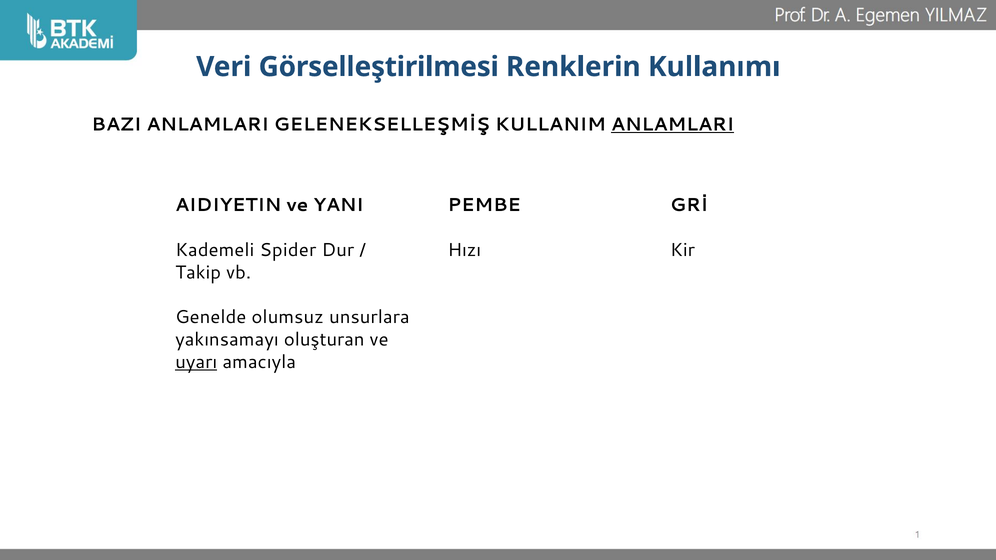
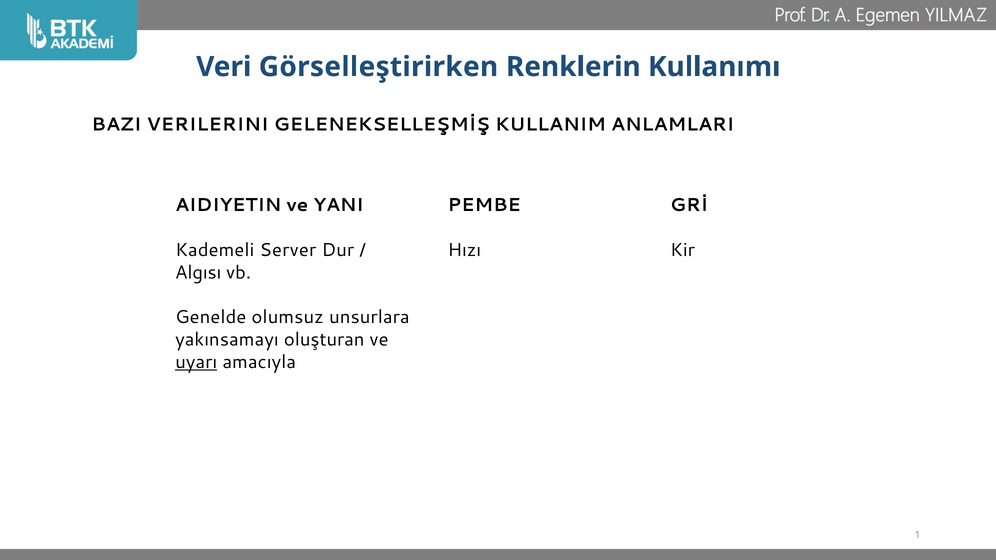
Görselleştirilmesi: Görselleştirilmesi -> Görselleştirirken (378, 67)
BAZI ANLAMLARI: ANLAMLARI -> VERILERINI (207, 125)
ANLAMLARI underline: present -> none (672, 125)
Spider: Spider -> Server (288, 250)
Takip: Takip -> Algısı (198, 273)
